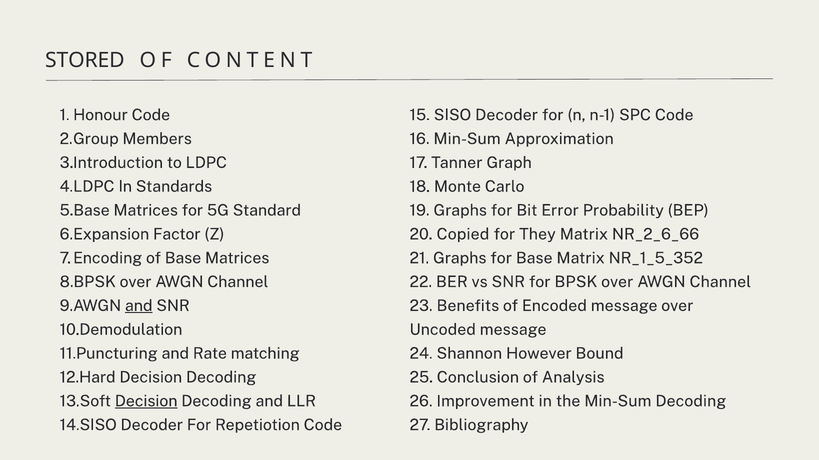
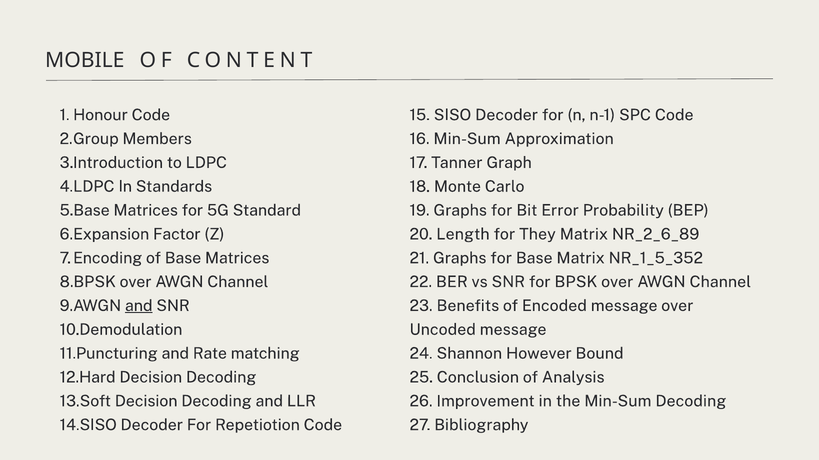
STORED: STORED -> MOBILE (85, 61)
Copied: Copied -> Length (463, 235)
NR_2_6_66: NR_2_6_66 -> NR_2_6_89 (656, 235)
Decision underline: present -> none (146, 402)
